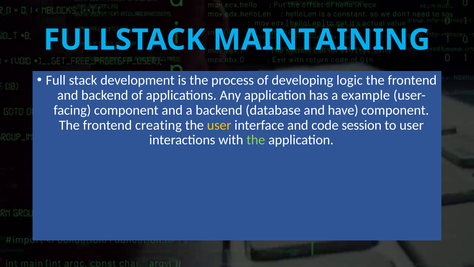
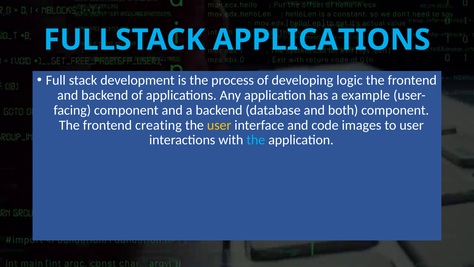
FULLSTACK MAINTAINING: MAINTAINING -> APPLICATIONS (322, 40)
have: have -> both (343, 110)
session: session -> images (362, 125)
the colour: light green -> light blue (256, 140)
